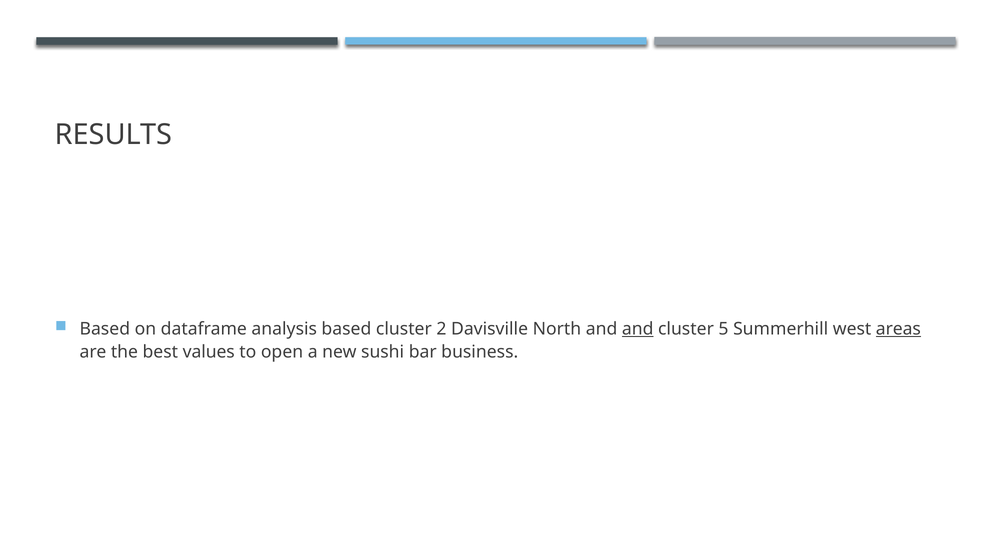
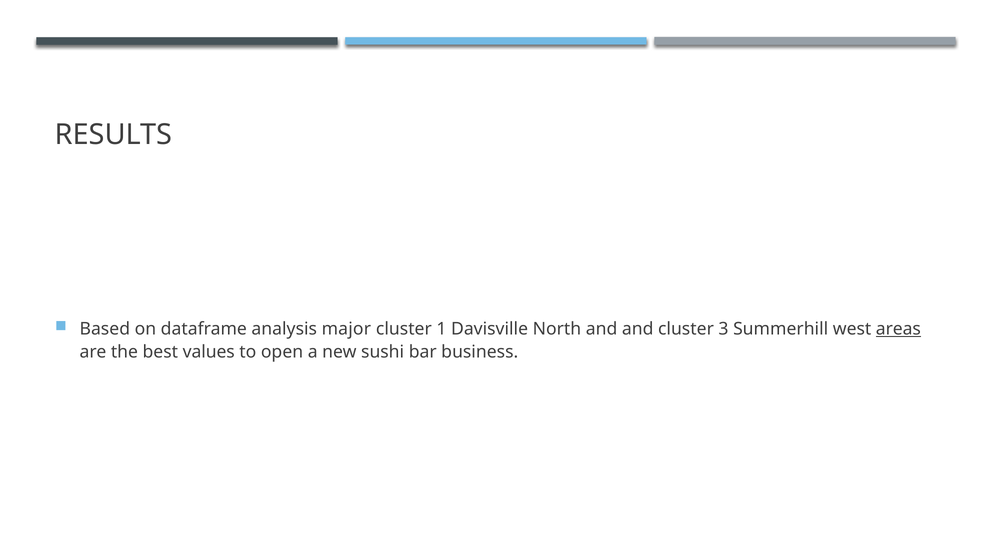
analysis based: based -> major (346, 329)
2: 2 -> 1 (441, 329)
and underline: present -> none (638, 329)
5: 5 -> 3 (723, 329)
